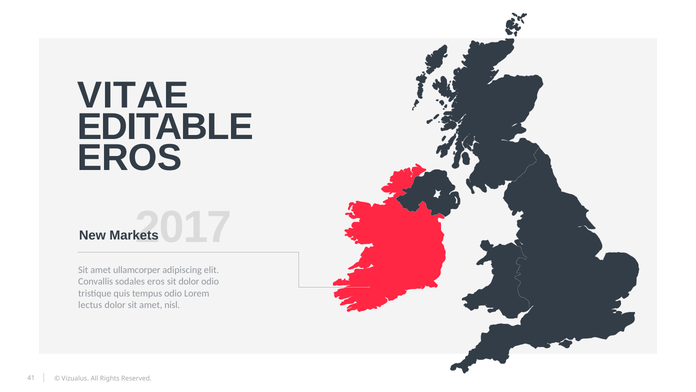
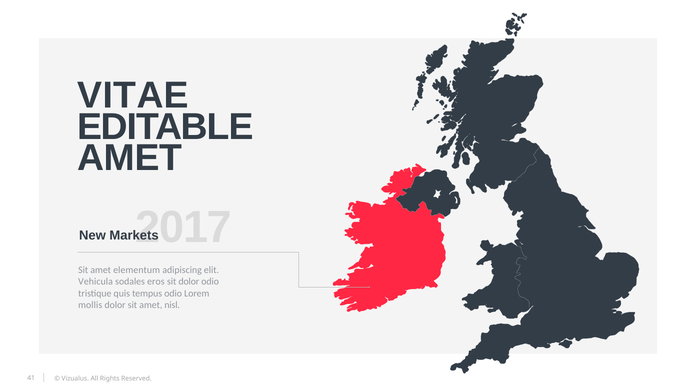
EROS: EROS -> AMET (129, 158)
ullamcorper: ullamcorper -> elementum (137, 269)
Convallis: Convallis -> Vehicula (96, 281)
lectus: lectus -> mollis (90, 305)
